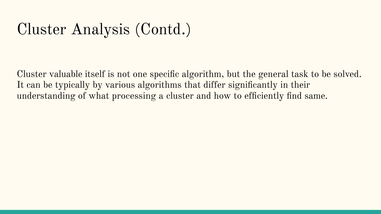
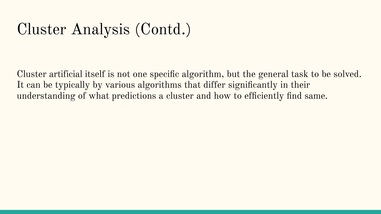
valuable: valuable -> artificial (66, 74)
processing: processing -> predictions (134, 96)
